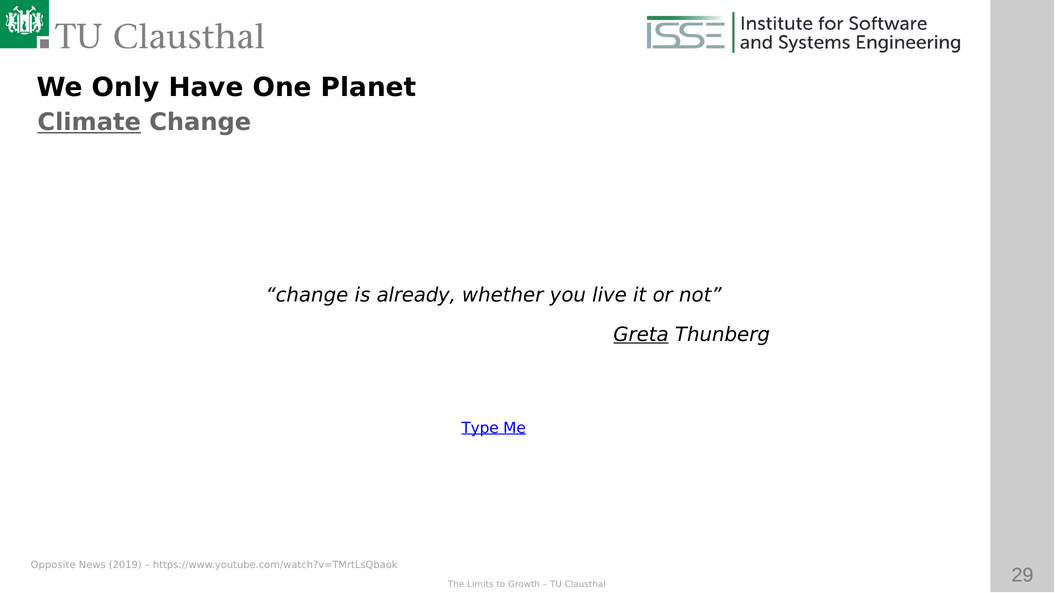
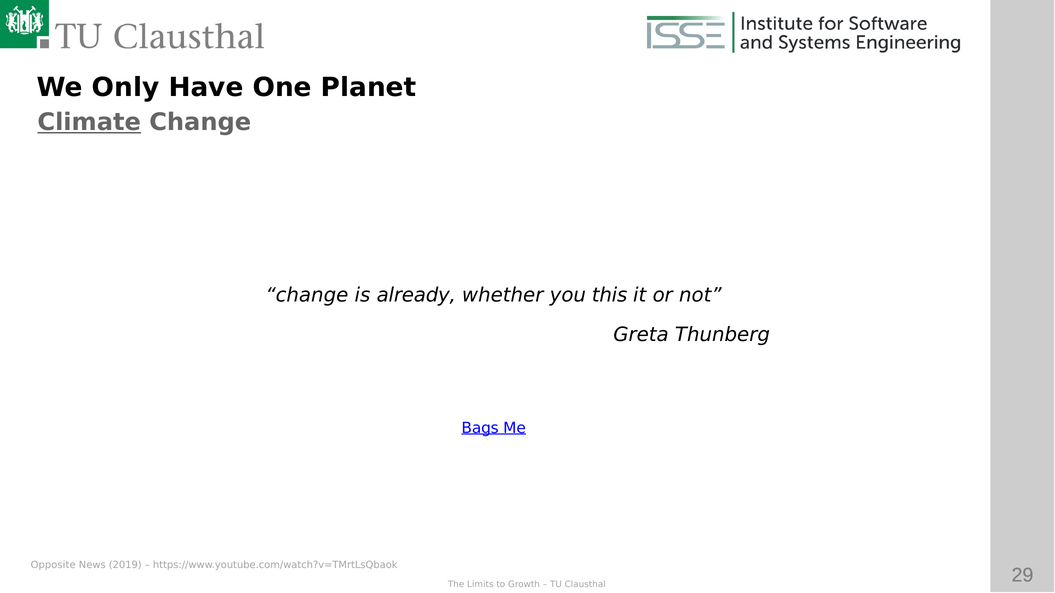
live: live -> this (610, 295)
Greta underline: present -> none (641, 335)
Type: Type -> Bags (480, 429)
